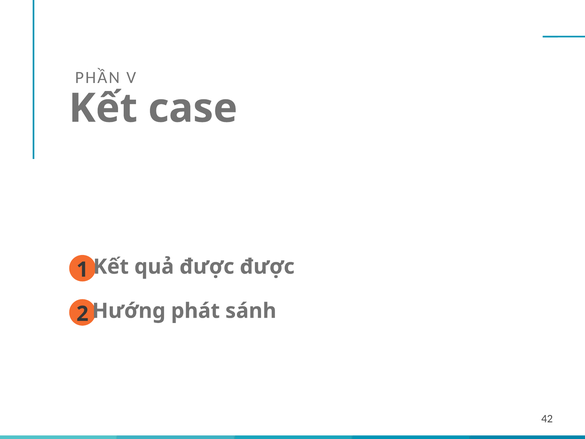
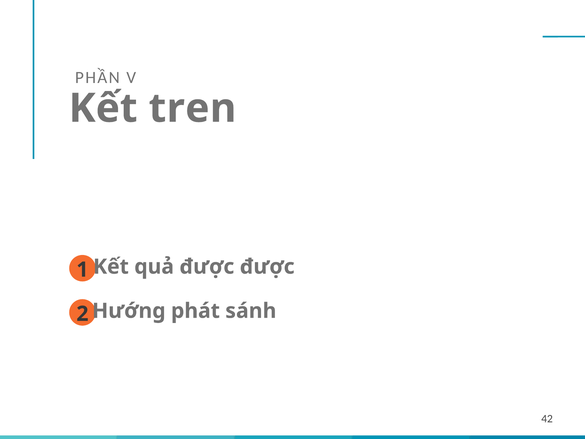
case: case -> tren (192, 108)
